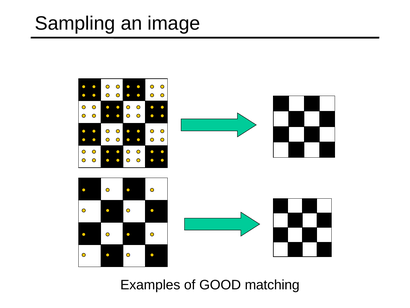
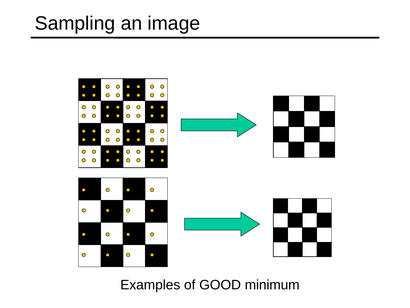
matching: matching -> minimum (272, 284)
